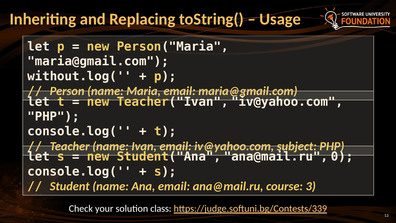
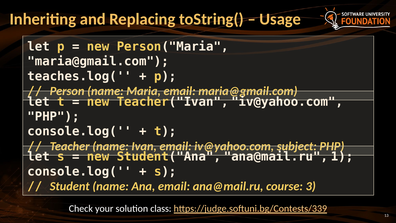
without.log(: without.log( -> teaches.log( (80, 76)
0: 0 -> 1 (342, 156)
